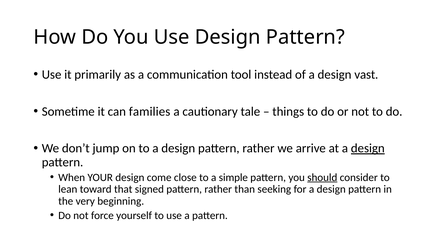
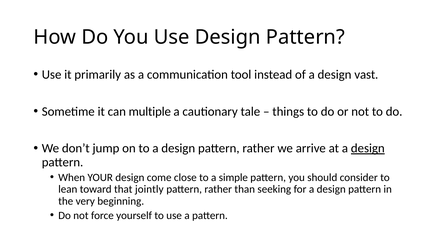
families: families -> multiple (150, 111)
should underline: present -> none (322, 177)
signed: signed -> jointly (149, 189)
